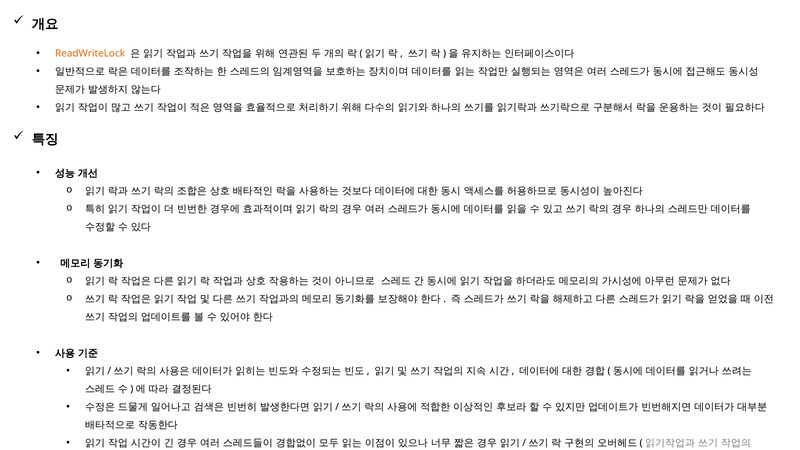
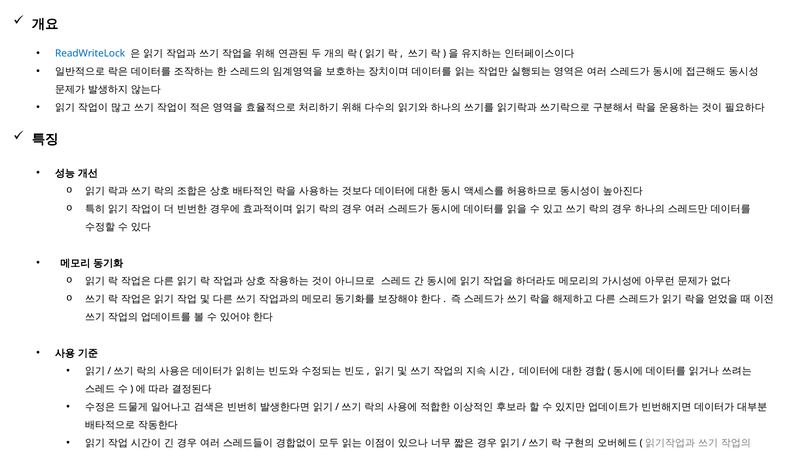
ReadWriteLock colour: orange -> blue (90, 53)
